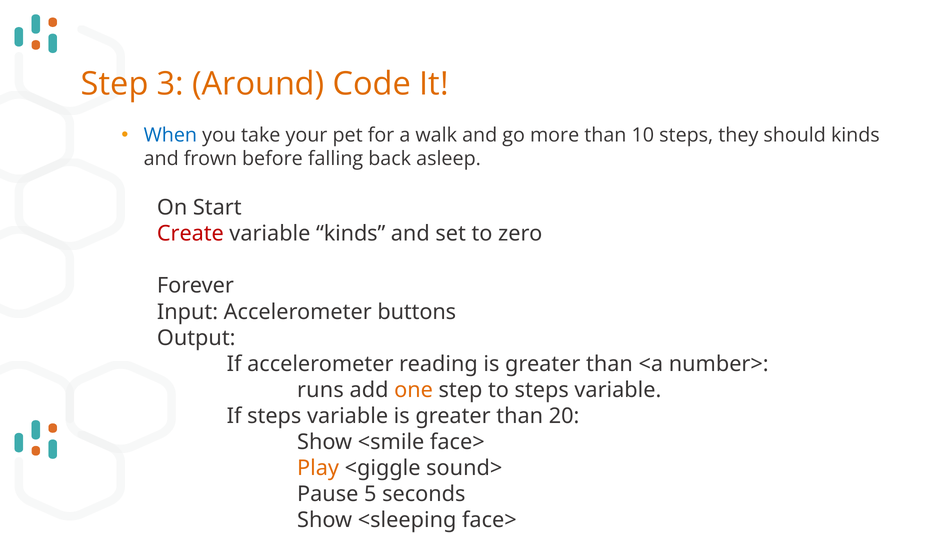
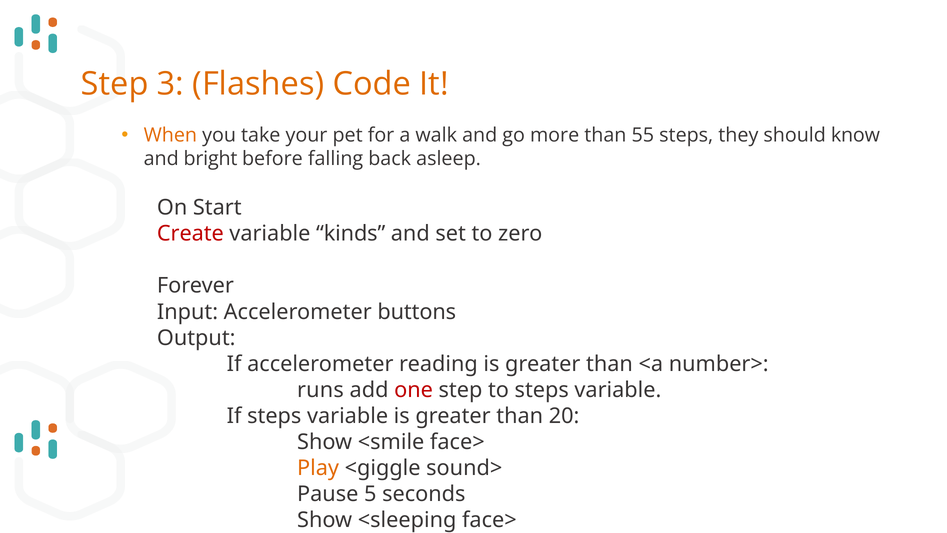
Around: Around -> Flashes (258, 84)
When colour: blue -> orange (170, 135)
10: 10 -> 55 (643, 135)
should kinds: kinds -> know (855, 135)
frown: frown -> bright (210, 159)
one colour: orange -> red (414, 390)
